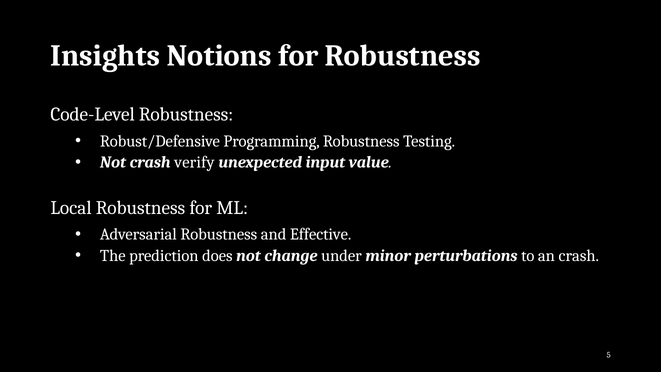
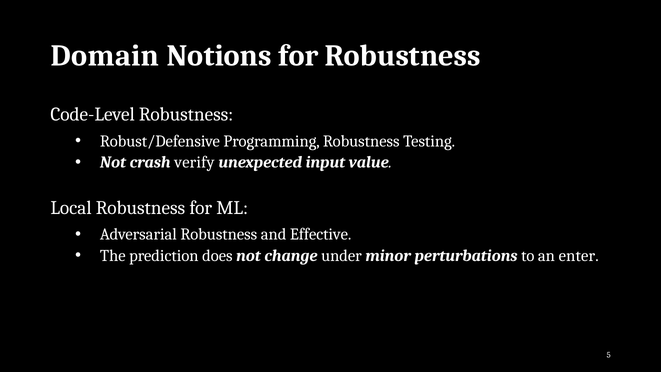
Insights: Insights -> Domain (105, 56)
an crash: crash -> enter (579, 256)
